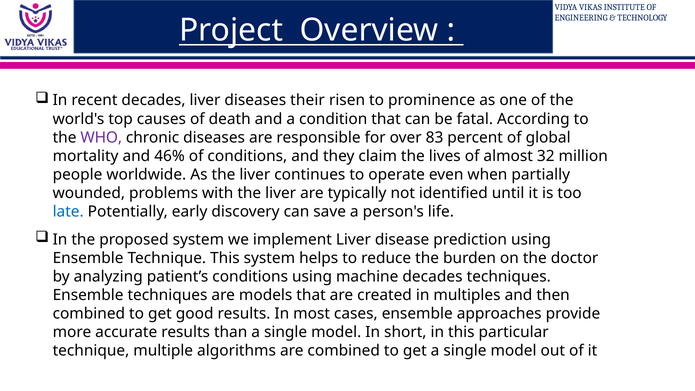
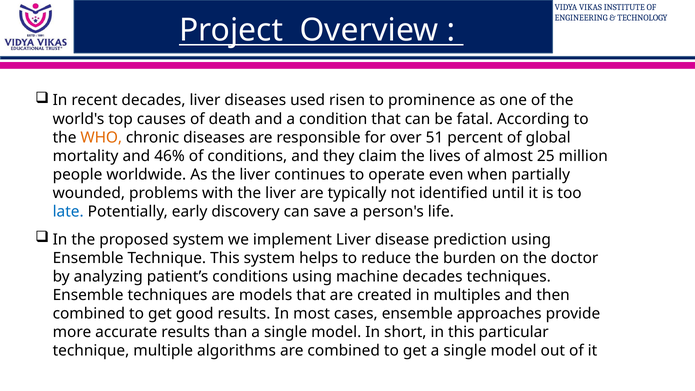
their: their -> used (308, 100)
WHO colour: purple -> orange (101, 137)
83: 83 -> 51 (435, 137)
32: 32 -> 25 (546, 156)
